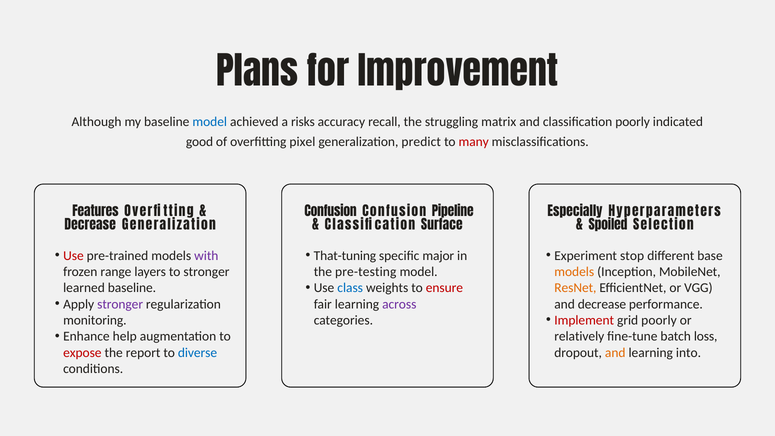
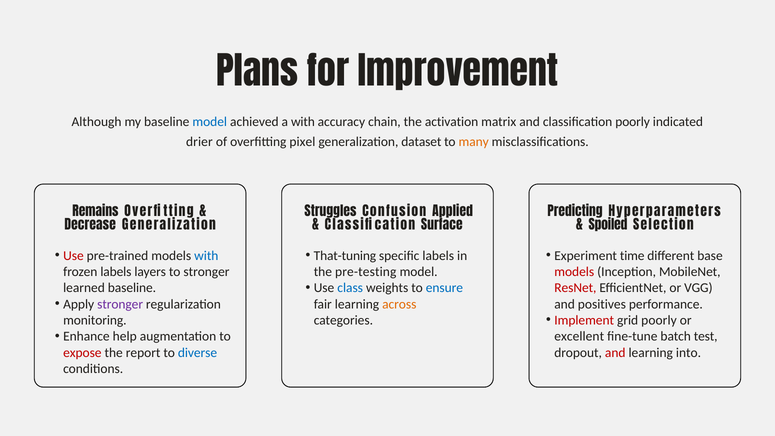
a risks: risks -> with (303, 122)
recall: recall -> chain (384, 122)
struggling: struggling -> activation (452, 122)
good: good -> drier (199, 142)
predict: predict -> dataset (421, 142)
many colour: red -> orange (474, 142)
Features: Features -> Remains (95, 212)
Confusion: Confusion -> Struggles (330, 212)
Pipeline: Pipeline -> Applied (453, 212)
Especially: Especially -> Predicting (575, 212)
with colour: purple -> blue (206, 256)
specific major: major -> labels (438, 256)
stop: stop -> time (632, 256)
frozen range: range -> labels (116, 272)
models colour: orange -> red (574, 272)
ensure colour: red -> blue (444, 288)
ResNet colour: orange -> red (575, 288)
across colour: purple -> orange (399, 304)
and decrease: decrease -> positives (602, 304)
relatively: relatively -> excellent (579, 336)
loss: loss -> test (706, 336)
and colour: orange -> red (615, 353)
